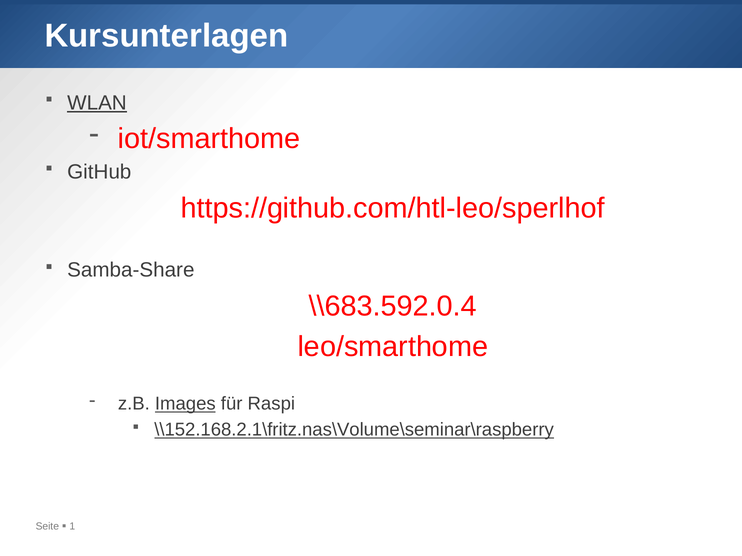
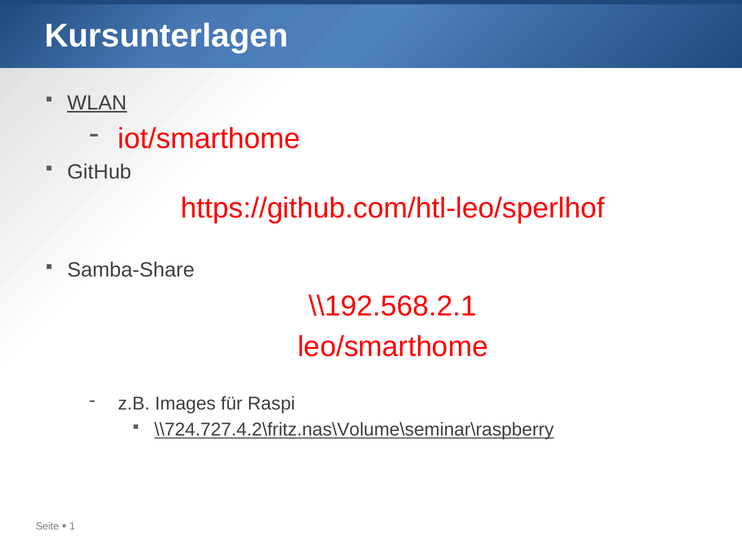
\\683.592.0.4: \\683.592.0.4 -> \\192.568.2.1 (393, 306)
Images underline: present -> none (185, 404)
\\152.168.2.1\fritz.nas\Volume\seminar\raspberry: \\152.168.2.1\fritz.nas\Volume\seminar\raspberry -> \\724.727.4.2\fritz.nas\Volume\seminar\raspberry (354, 430)
